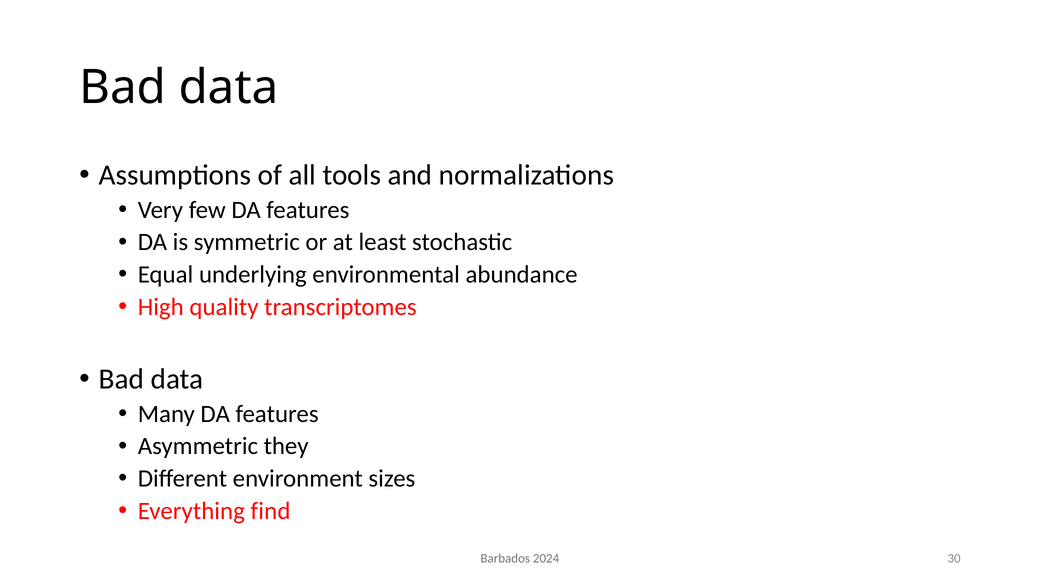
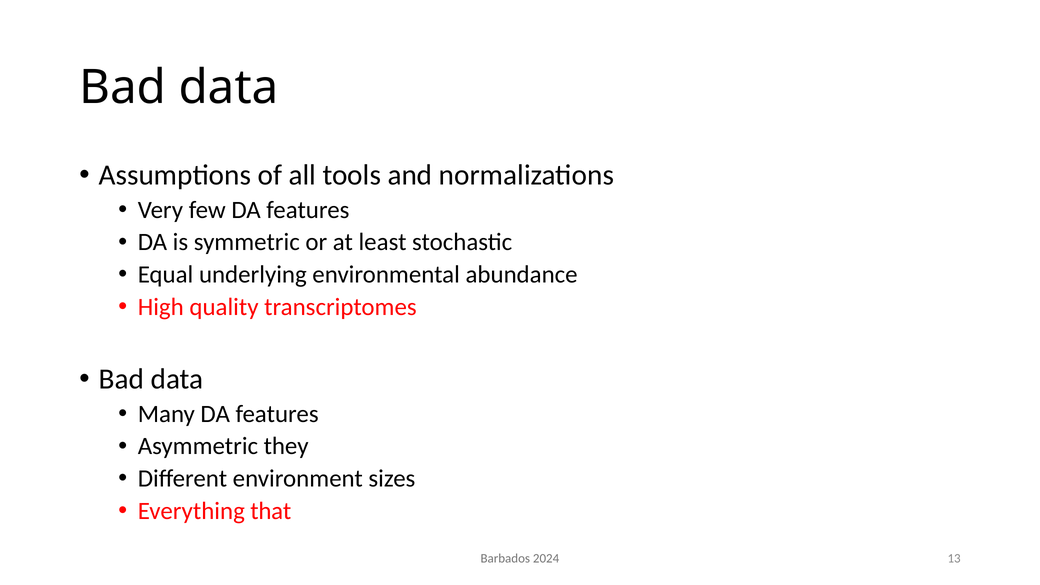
find: find -> that (271, 511)
30: 30 -> 13 (954, 559)
